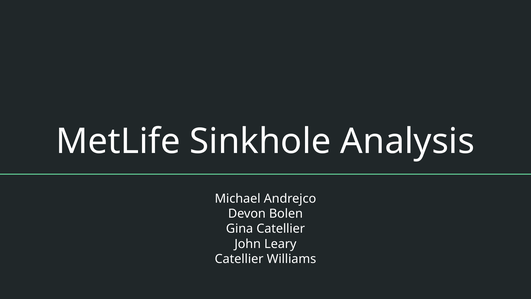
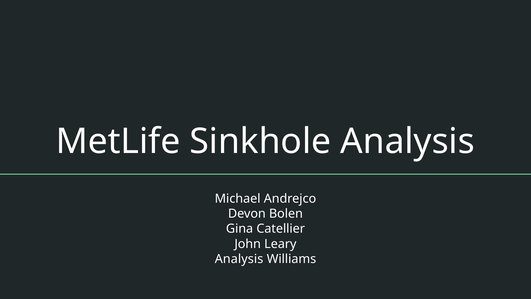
Catellier: Catellier -> Analysis (239, 259)
